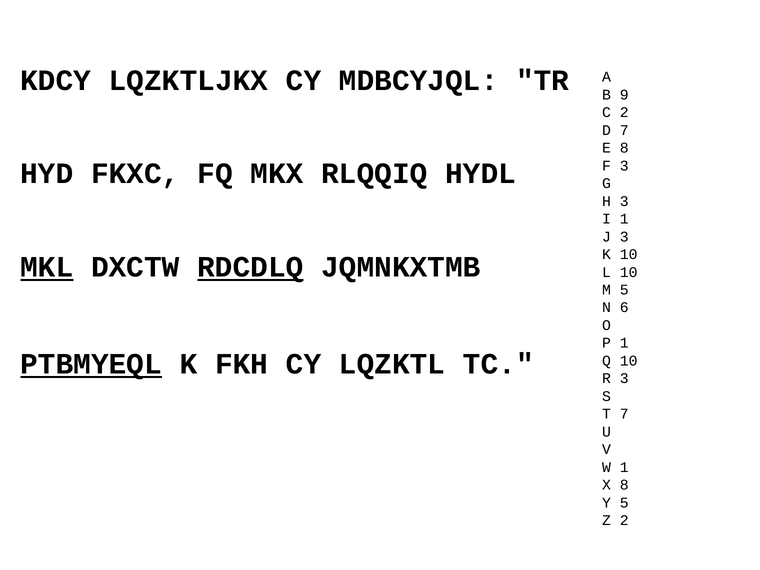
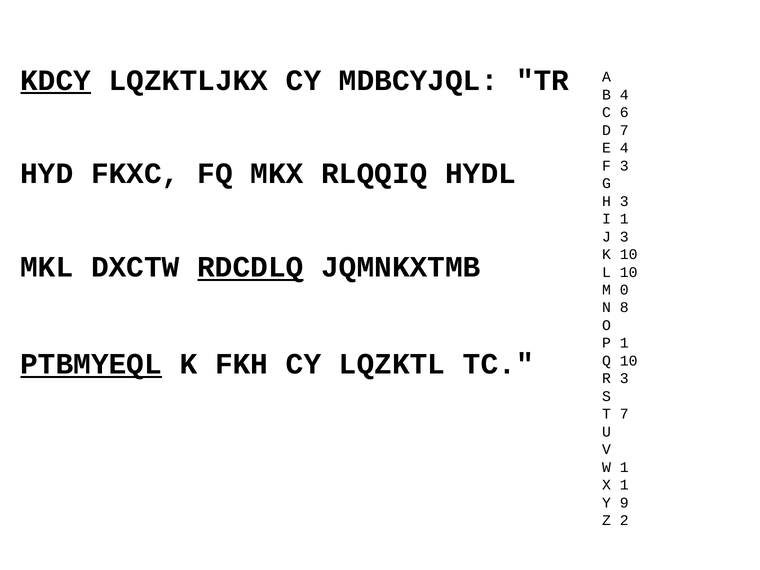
KDCY underline: none -> present (56, 80)
B 9: 9 -> 4 (624, 95)
C 2: 2 -> 6 (624, 112)
E 8: 8 -> 4 (624, 148)
MKL underline: present -> none (47, 267)
M 5: 5 -> 0 (624, 290)
6: 6 -> 8 (624, 308)
X 8: 8 -> 1 (624, 485)
Y 5: 5 -> 9 (624, 503)
